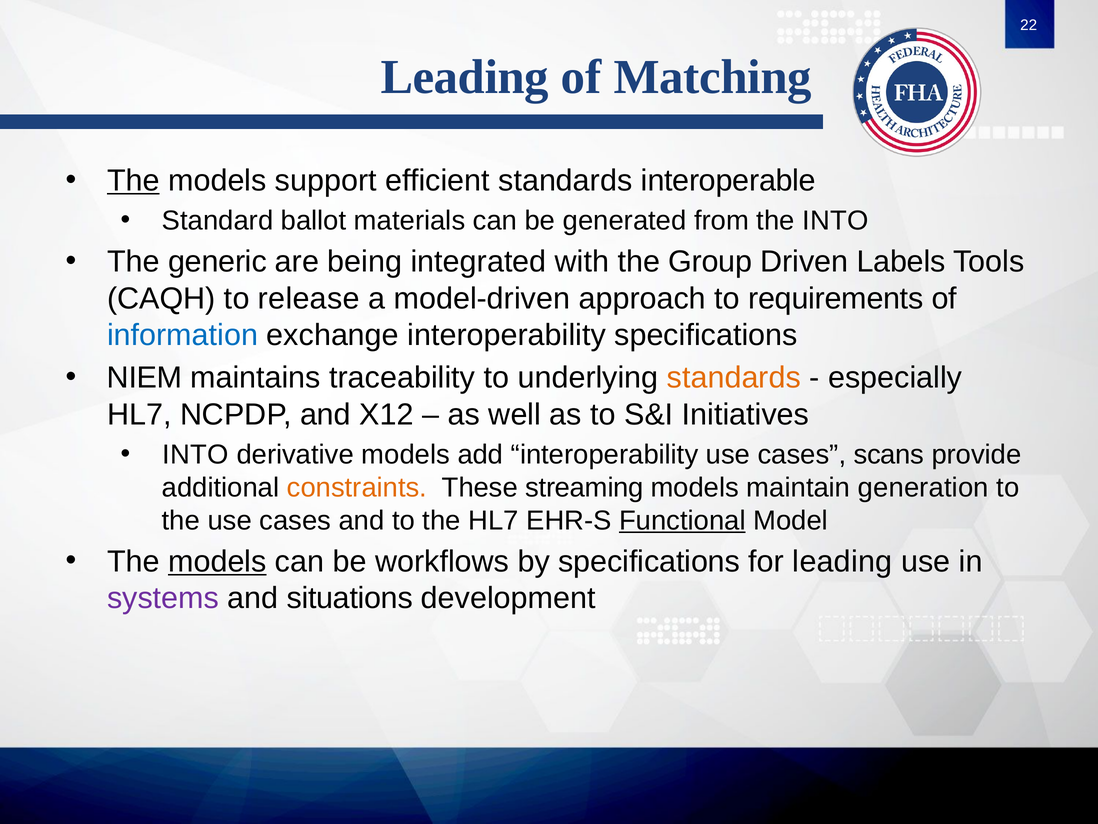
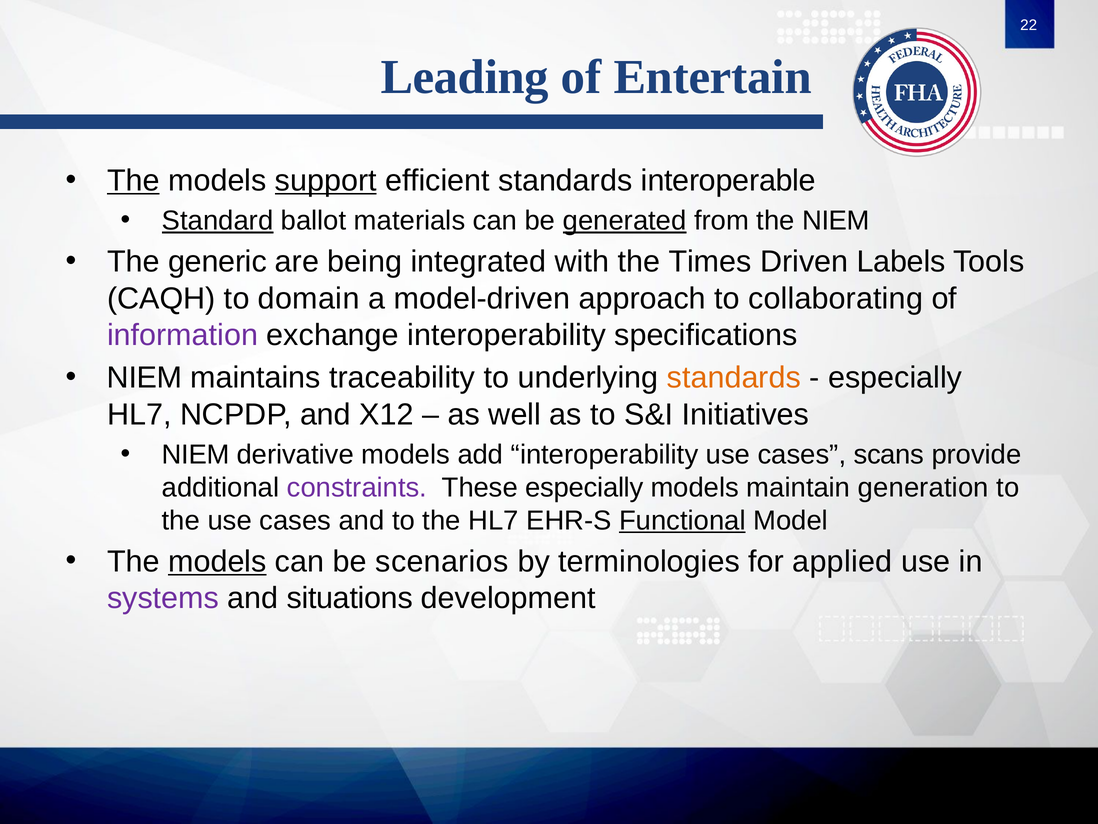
Matching: Matching -> Entertain (713, 77)
support underline: none -> present (326, 181)
Standard underline: none -> present (218, 221)
generated underline: none -> present (625, 221)
the INTO: INTO -> NIEM (836, 221)
Group: Group -> Times (710, 262)
release: release -> domain (309, 298)
requirements: requirements -> collaborating (836, 298)
information colour: blue -> purple (183, 335)
INTO: INTO -> NIEM (196, 454)
constraints colour: orange -> purple (357, 487)
These streaming: streaming -> especially (584, 487)
workflows: workflows -> scenarios (442, 561)
by specifications: specifications -> terminologies (649, 561)
for leading: leading -> applied (842, 561)
